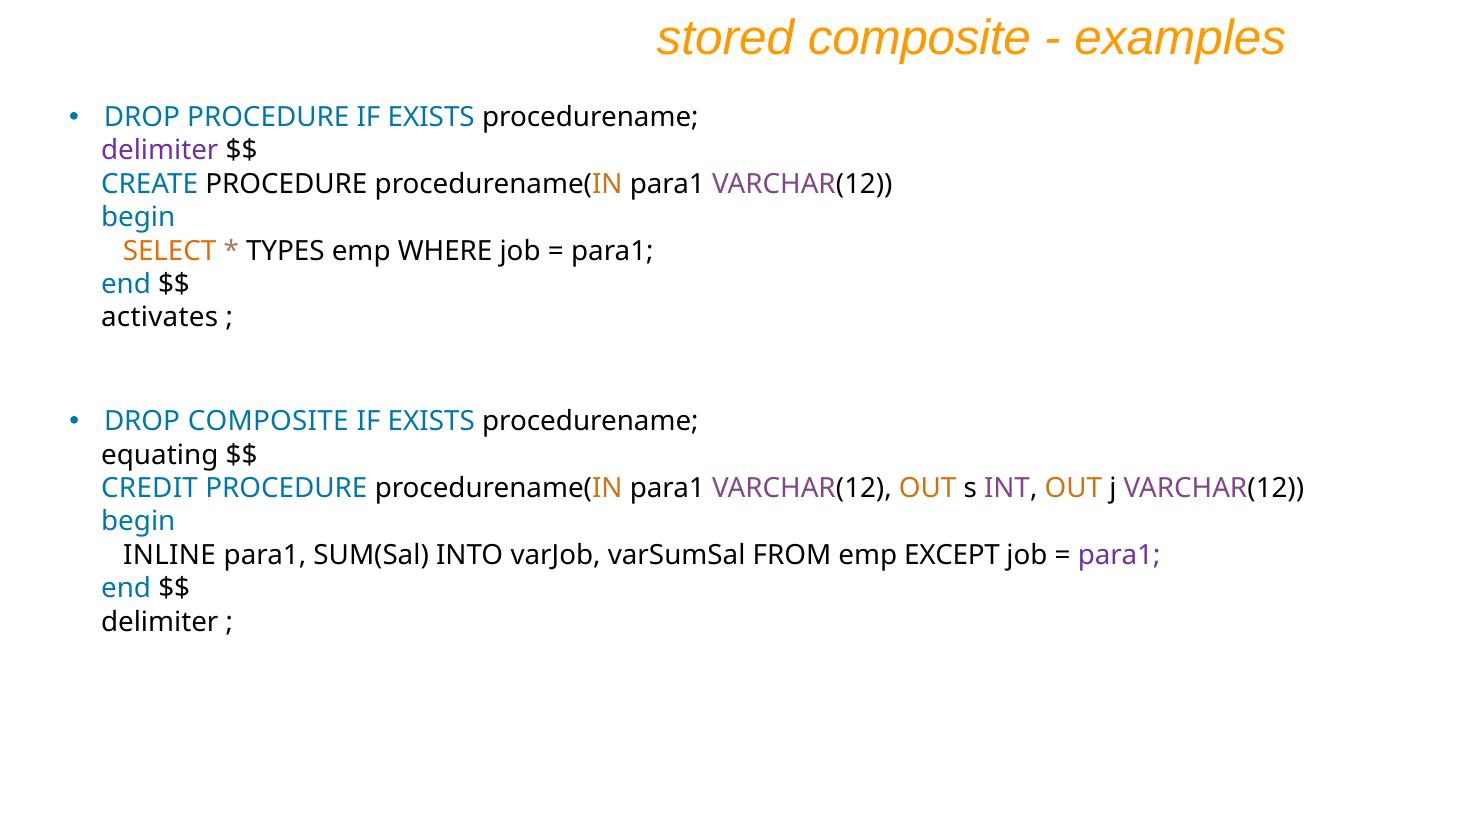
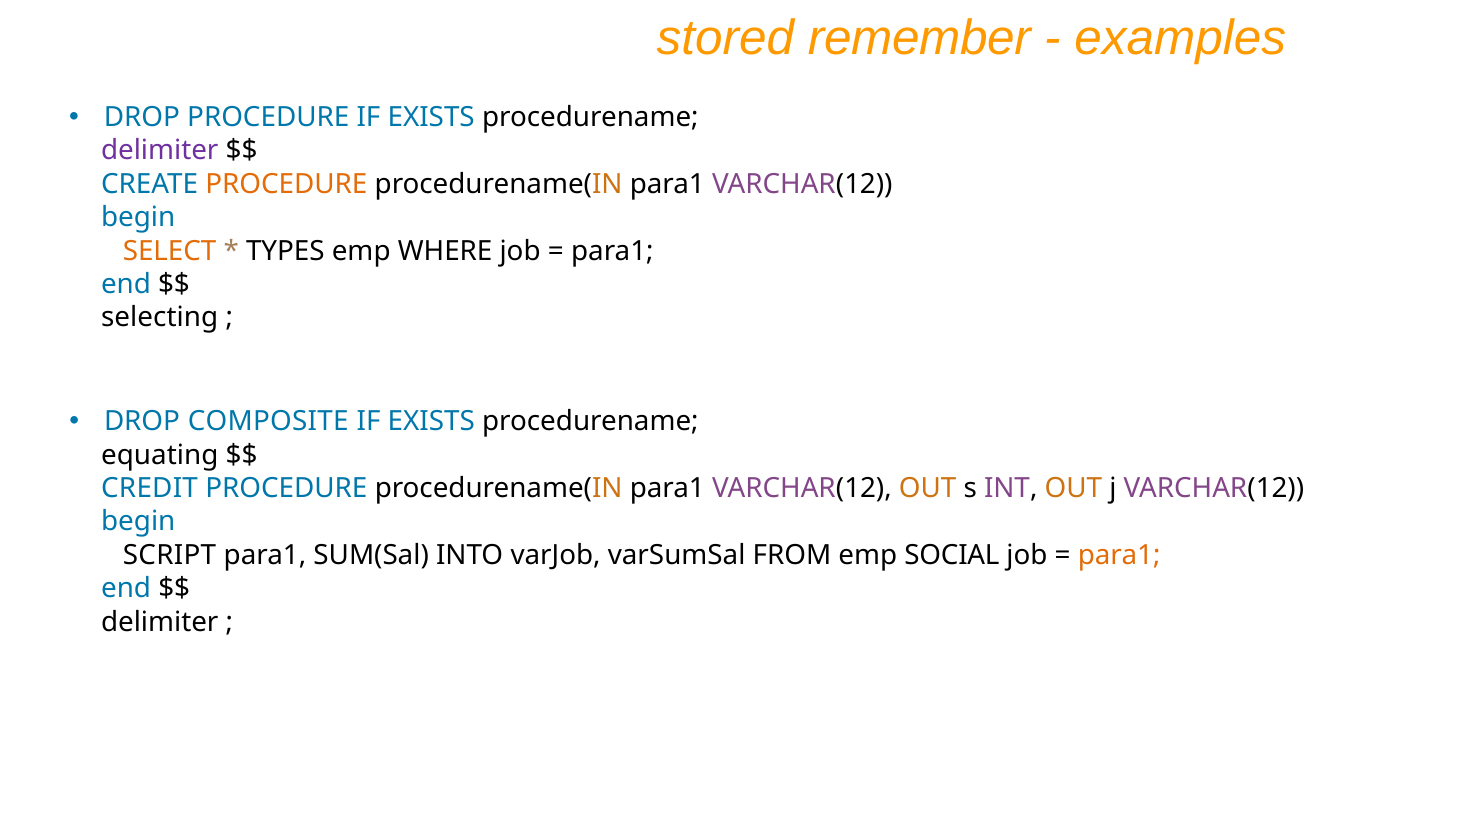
stored composite: composite -> remember (919, 39)
PROCEDURE colour: black -> orange (286, 184)
activates: activates -> selecting (160, 318)
INLINE: INLINE -> SCRIPT (169, 555)
EXCEPT: EXCEPT -> SOCIAL (952, 555)
para1 colour: purple -> orange (1119, 555)
